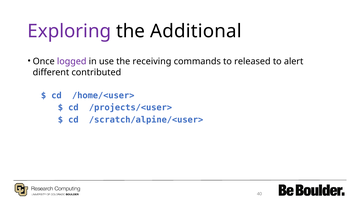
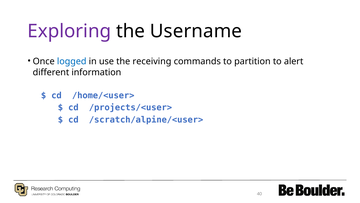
Additional: Additional -> Username (196, 31)
logged colour: purple -> blue (72, 61)
released: released -> partition (252, 61)
contributed: contributed -> information (96, 72)
